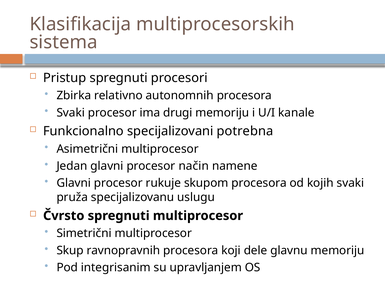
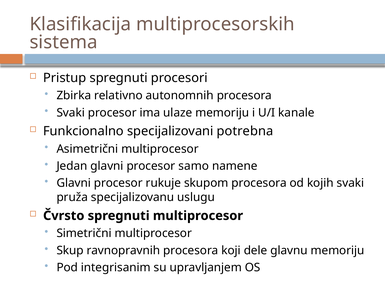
drugi: drugi -> ulaze (178, 113)
način: način -> samo (194, 166)
